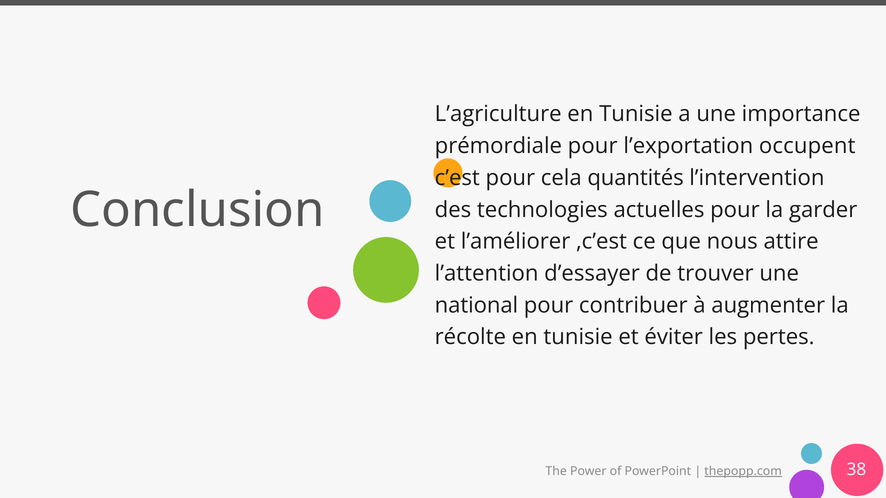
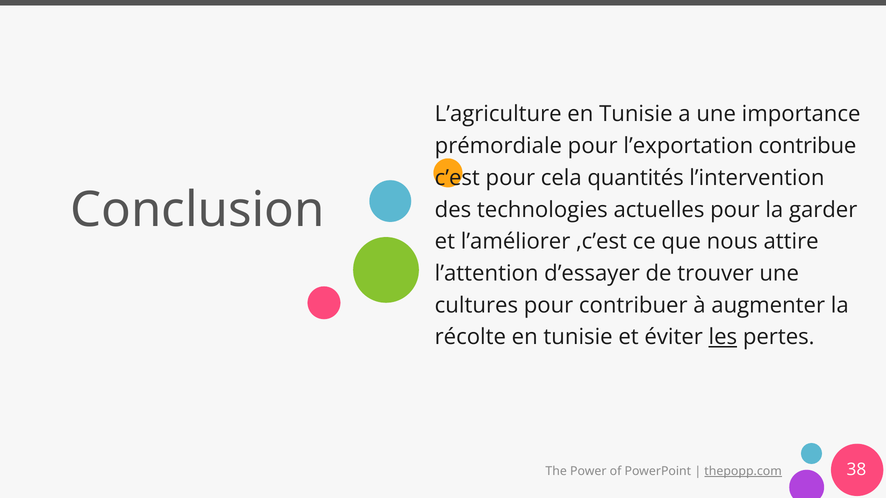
occupent: occupent -> contribue (807, 146)
national: national -> cultures (476, 306)
les underline: none -> present (723, 337)
